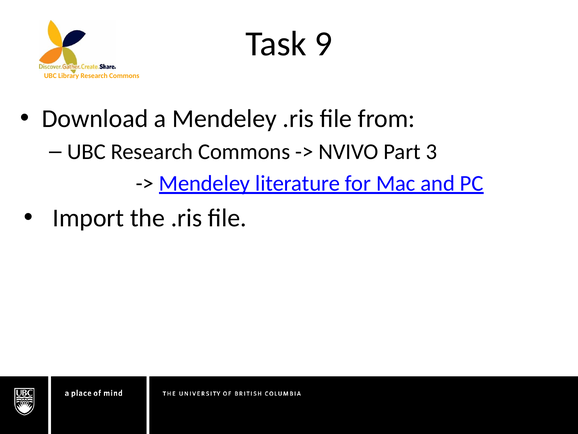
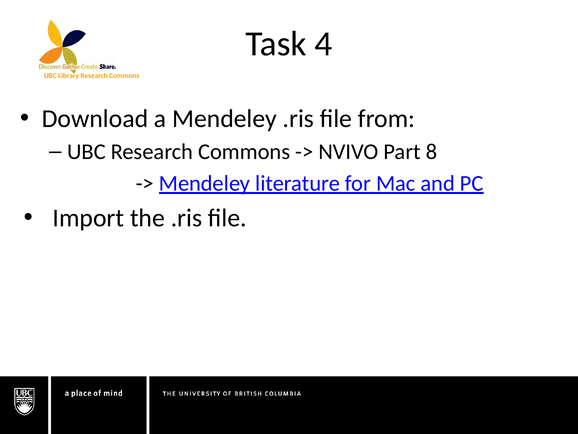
9: 9 -> 4 (323, 44)
3: 3 -> 8 (432, 152)
